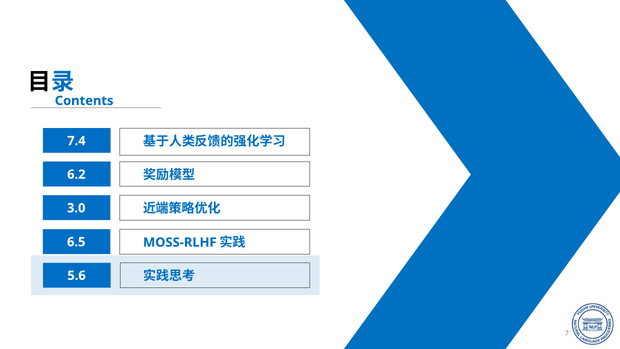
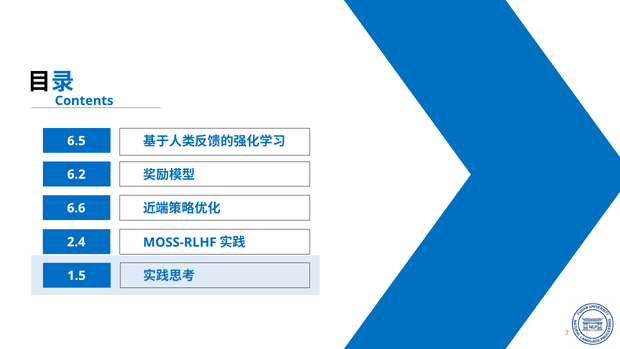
7.4: 7.4 -> 6.5 (76, 141)
3.0: 3.0 -> 6.6 (76, 208)
6.5: 6.5 -> 2.4 (76, 242)
5.6: 5.6 -> 1.5 (77, 275)
